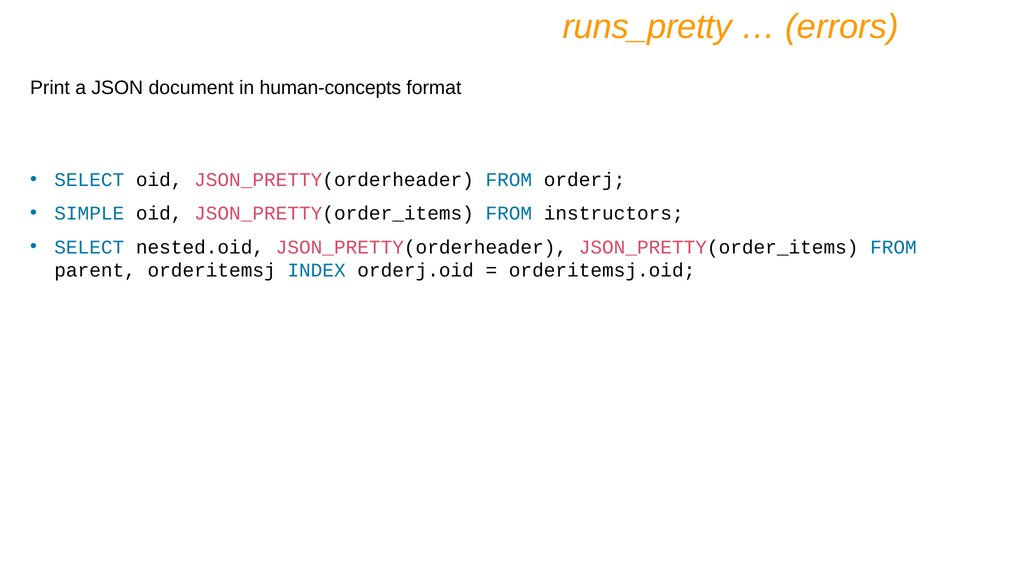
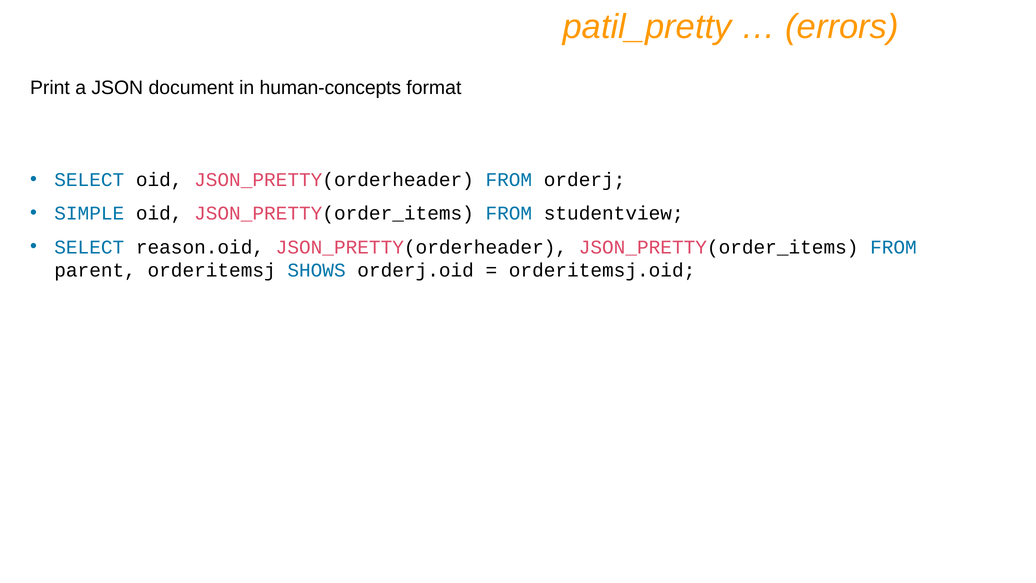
runs_pretty: runs_pretty -> patil_pretty (647, 27)
instructors: instructors -> studentview (614, 213)
nested.oid: nested.oid -> reason.oid (200, 247)
INDEX: INDEX -> SHOWS (317, 270)
